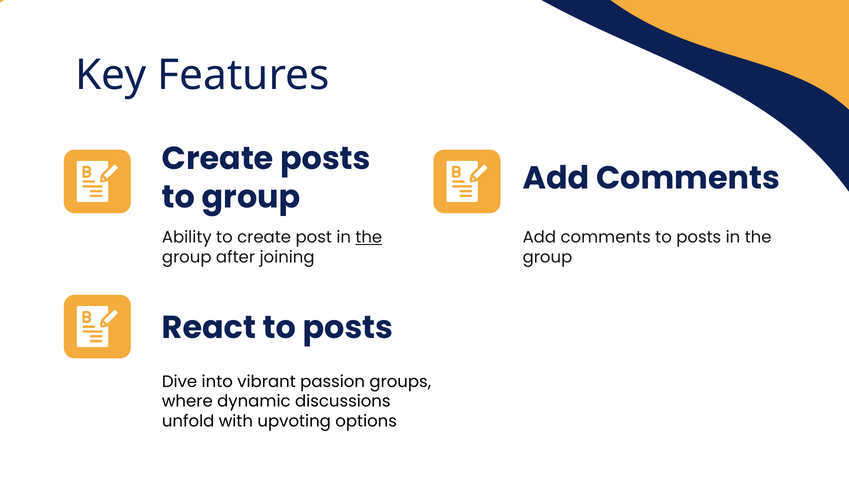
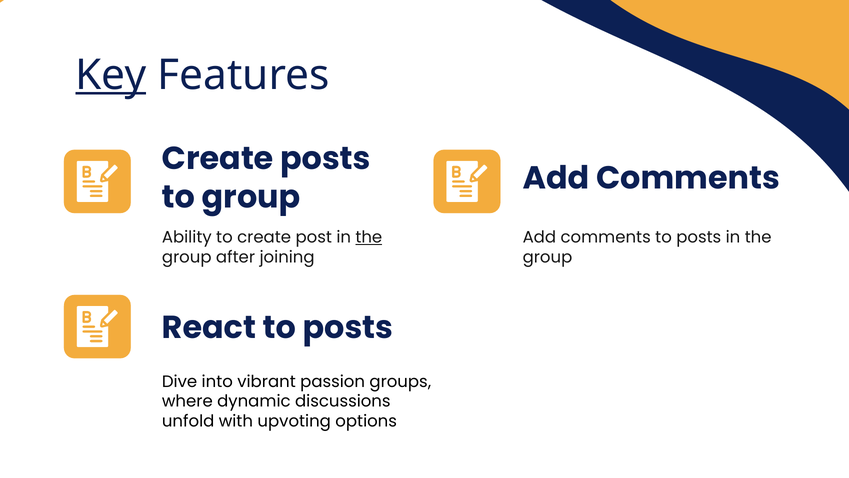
Key underline: none -> present (111, 75)
